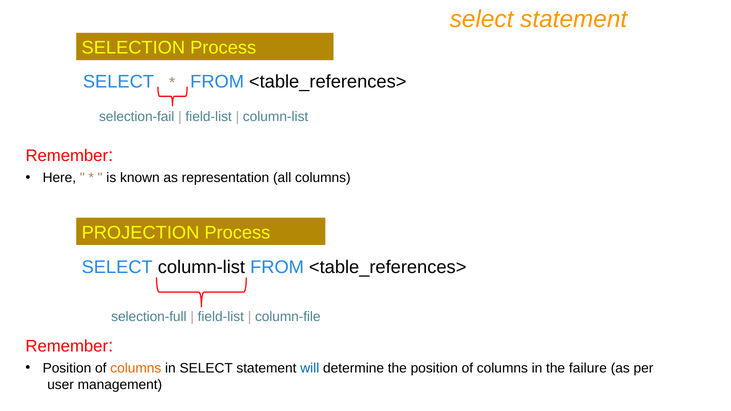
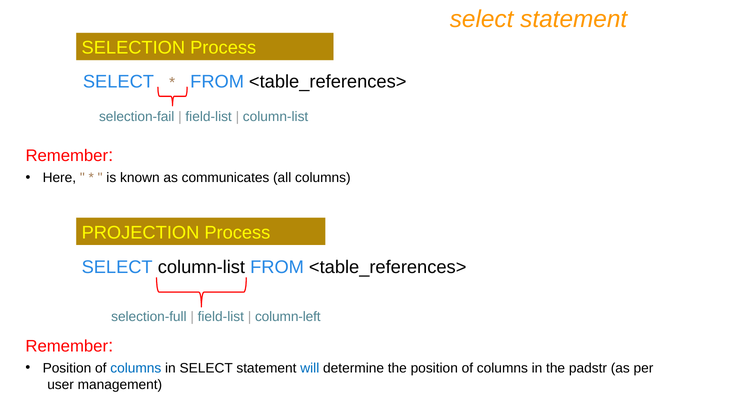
representation: representation -> communicates (226, 178)
column-file: column-file -> column-left (288, 317)
columns colour: orange -> blue (136, 368)
failure: failure -> padstr (588, 368)
